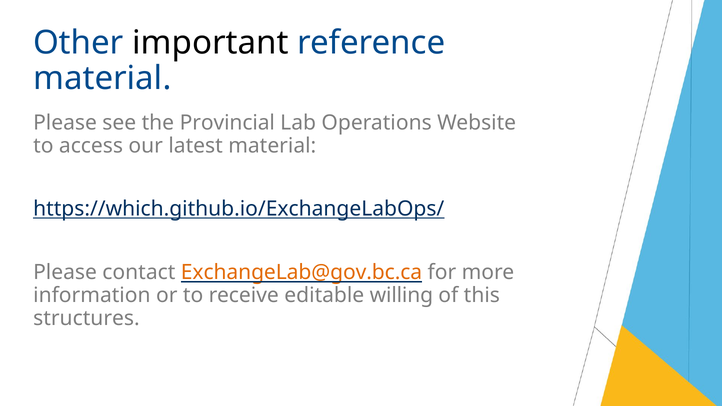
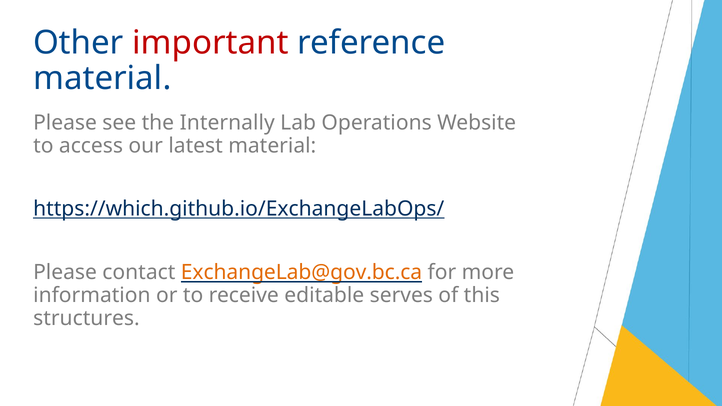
important colour: black -> red (210, 43)
Provincial: Provincial -> Internally (227, 123)
willing: willing -> serves (401, 296)
